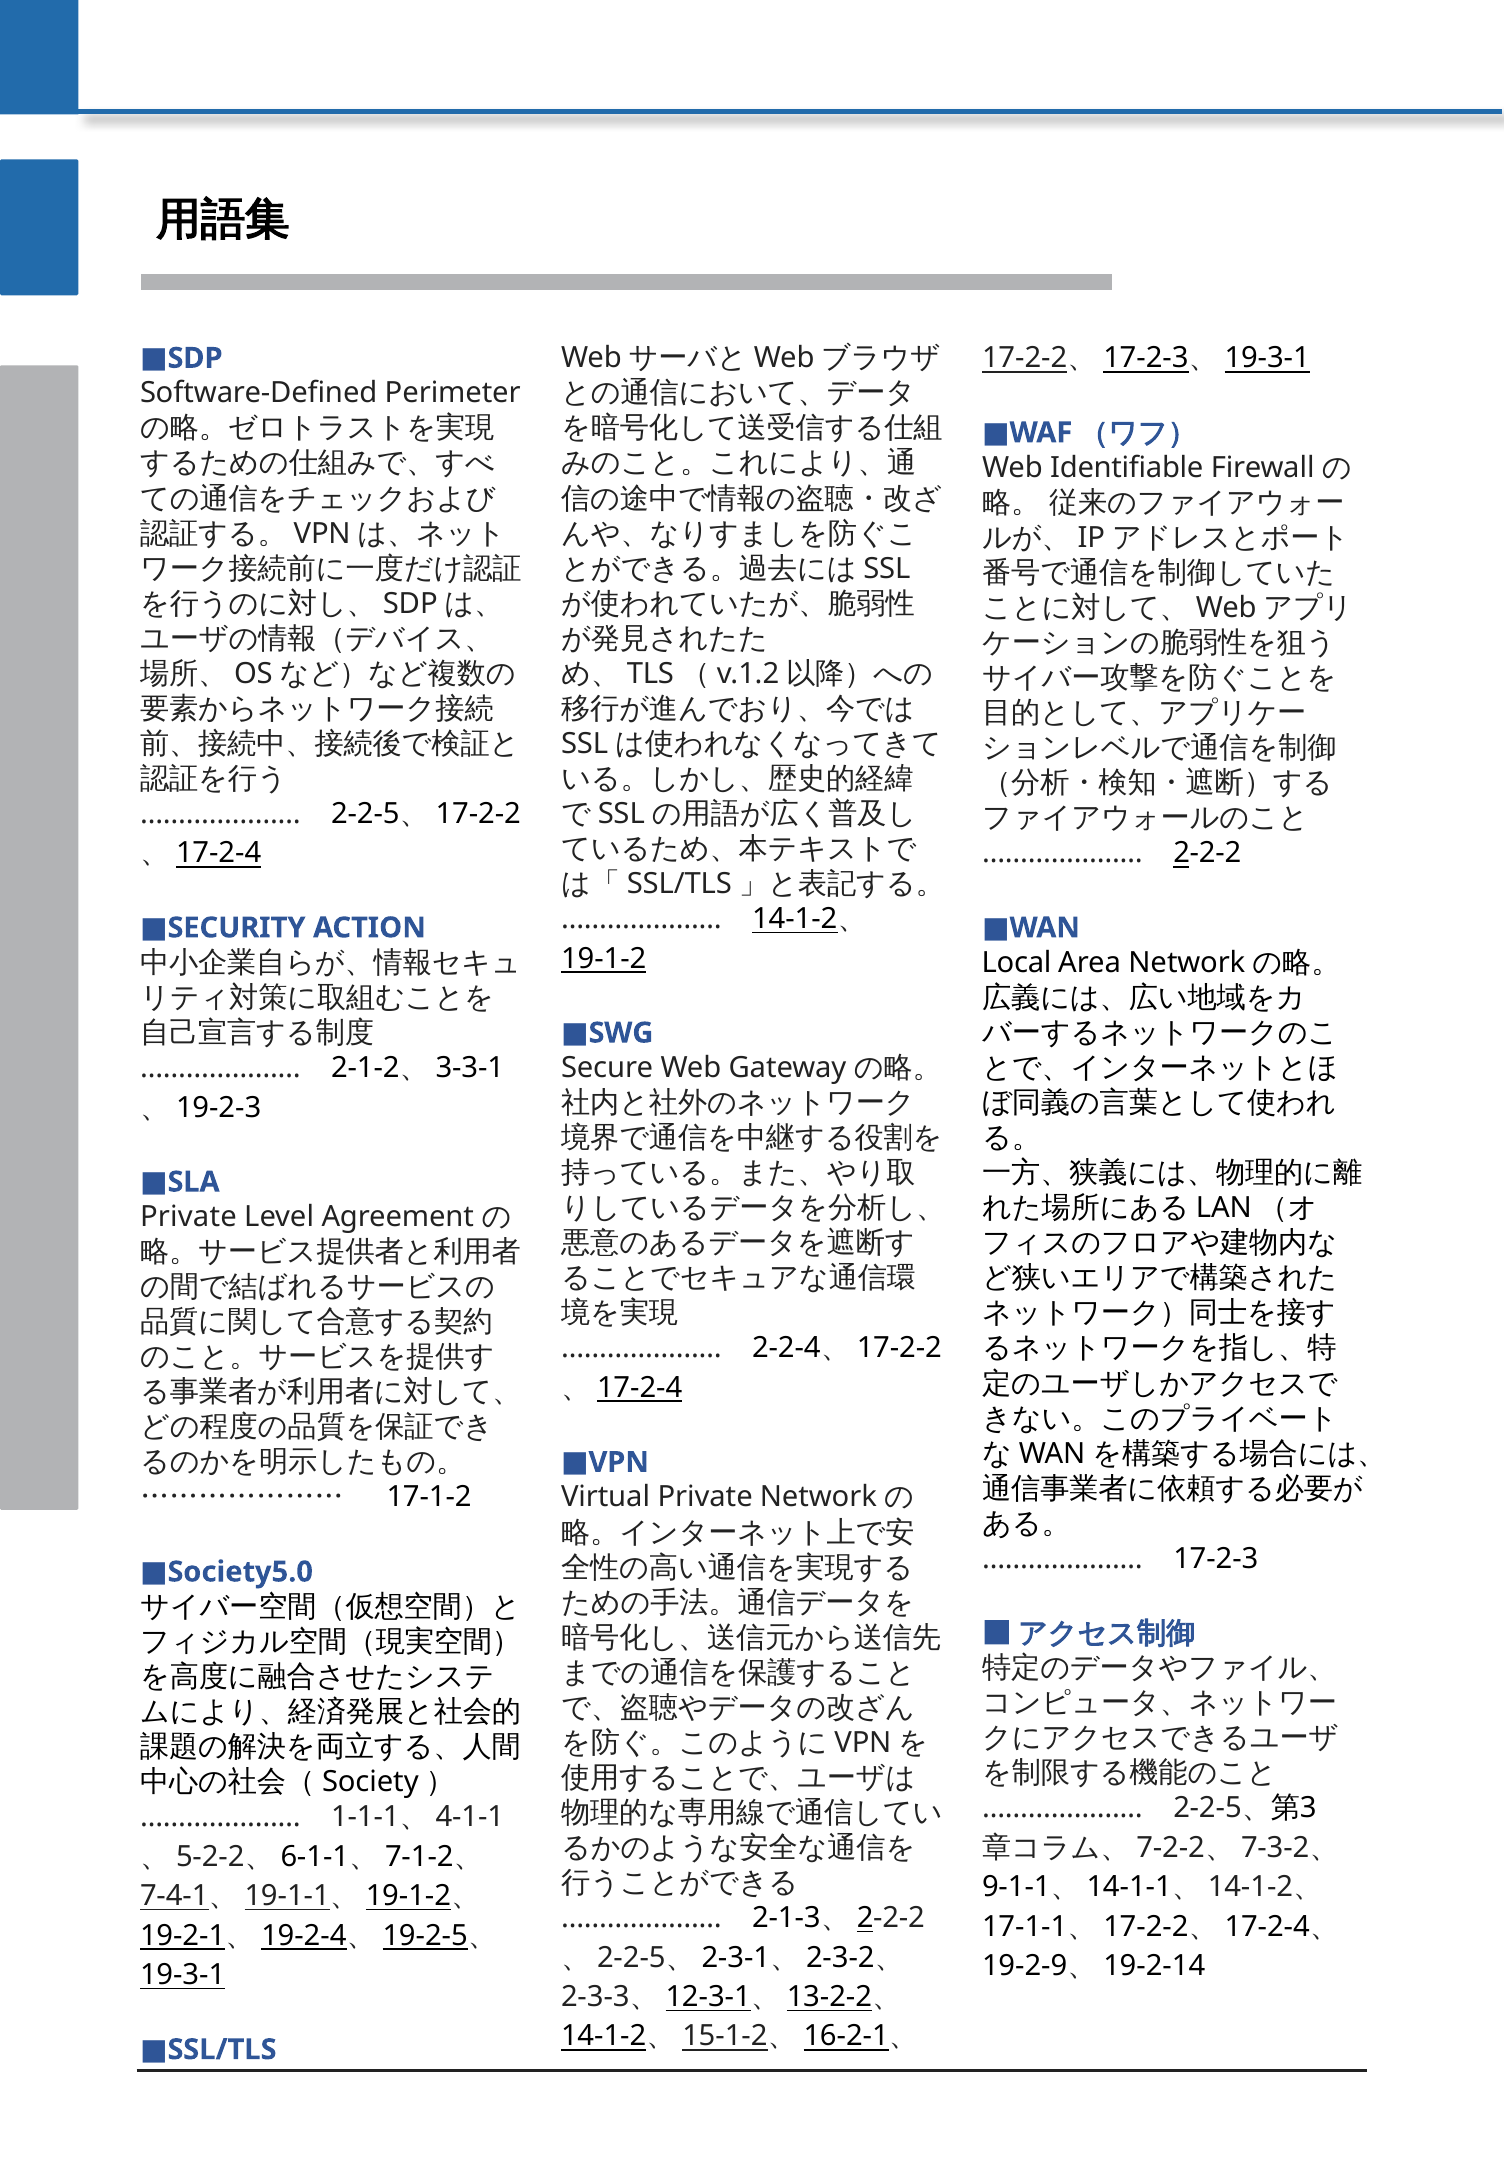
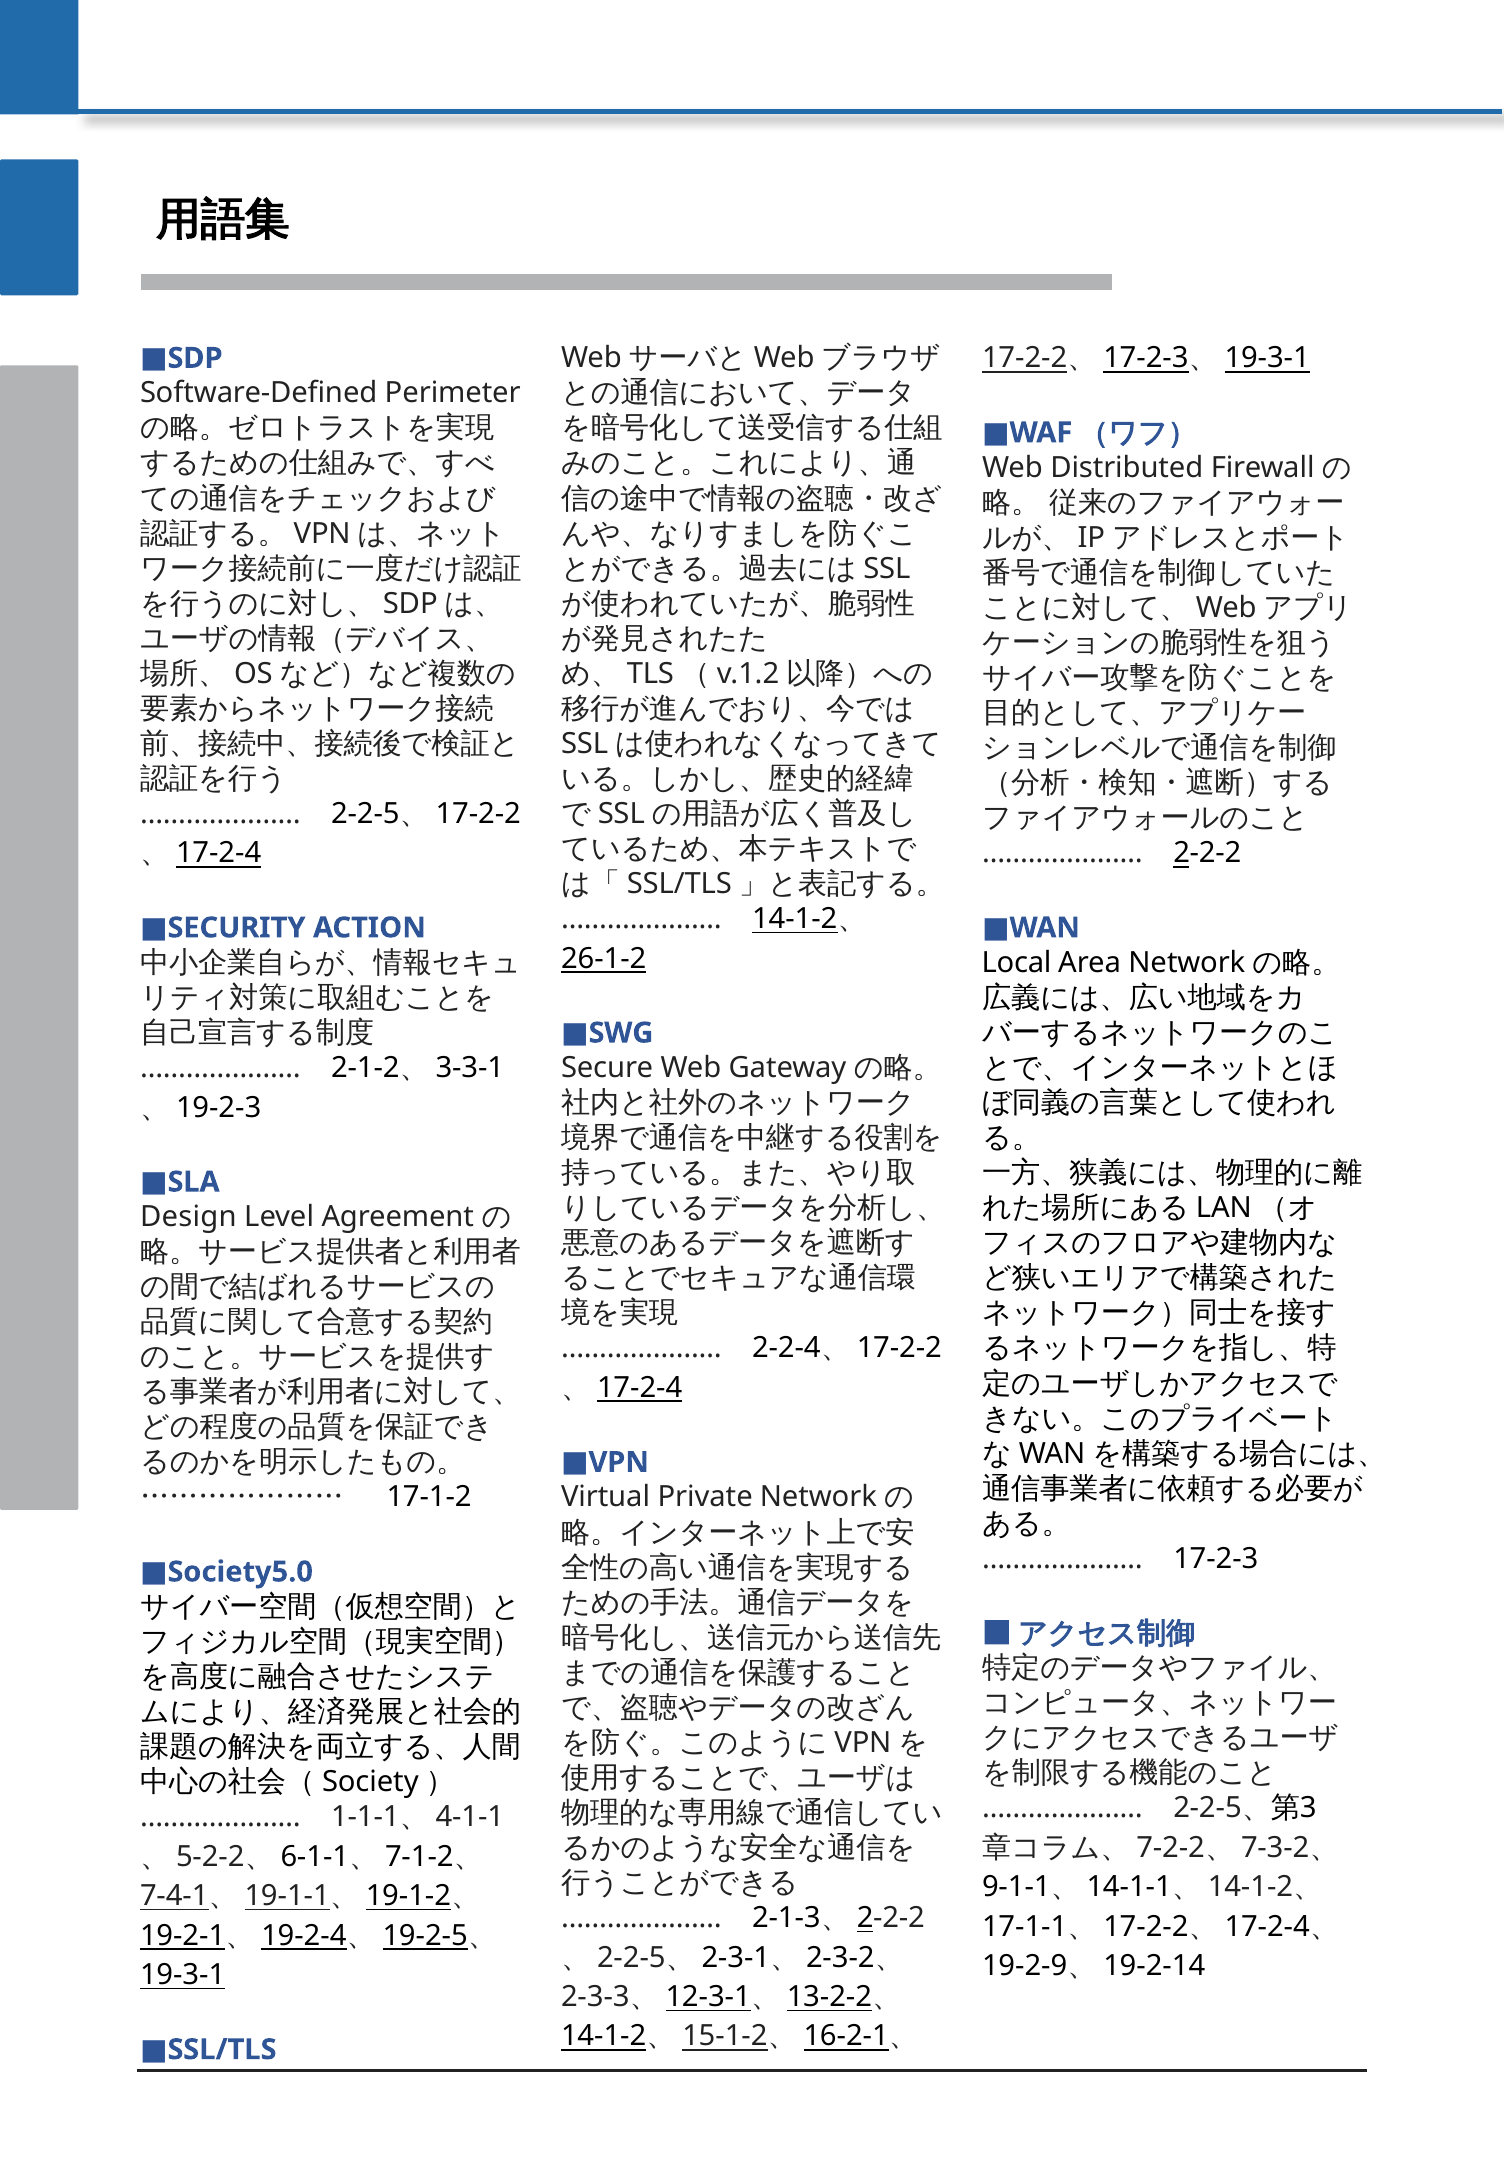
Identifiable: Identifiable -> Distributed (1127, 468)
19-1-2: 19-1-2 -> 26-1-2 (604, 959)
Private: Private -> Design (188, 1217)
